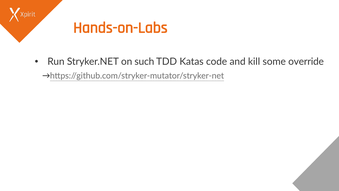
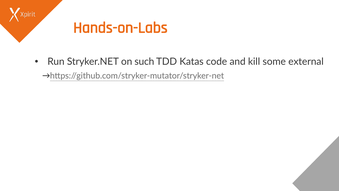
override: override -> external (306, 62)
